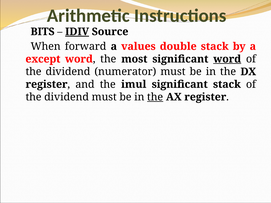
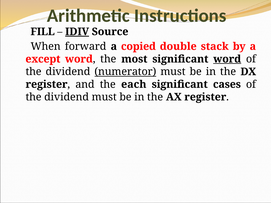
BITS: BITS -> FILL (43, 32)
values: values -> copied (138, 46)
numerator underline: none -> present (125, 72)
imul: imul -> each (134, 84)
significant stack: stack -> cases (227, 84)
the underline: present -> none (155, 97)
